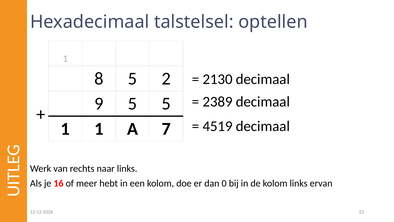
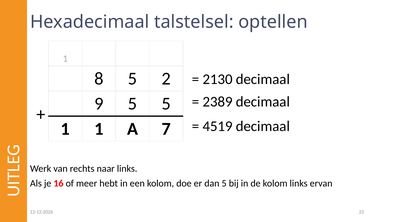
dan 0: 0 -> 5 (224, 183)
